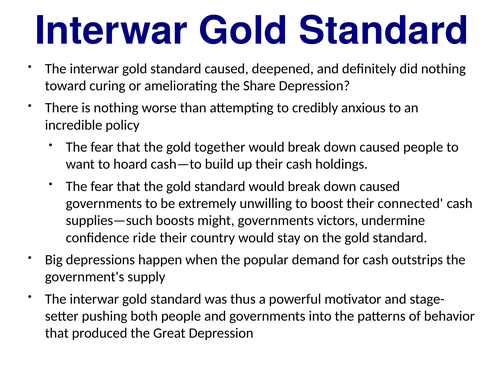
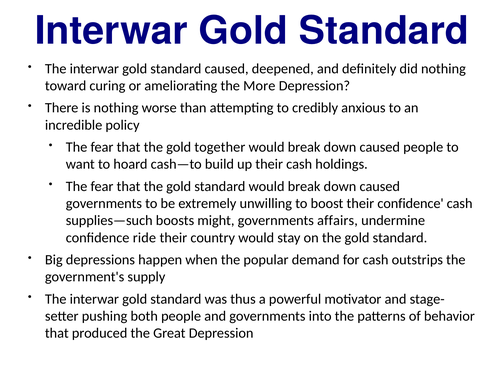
Share: Share -> More (259, 86)
their connected: connected -> confidence (410, 203)
victors: victors -> affairs (337, 221)
